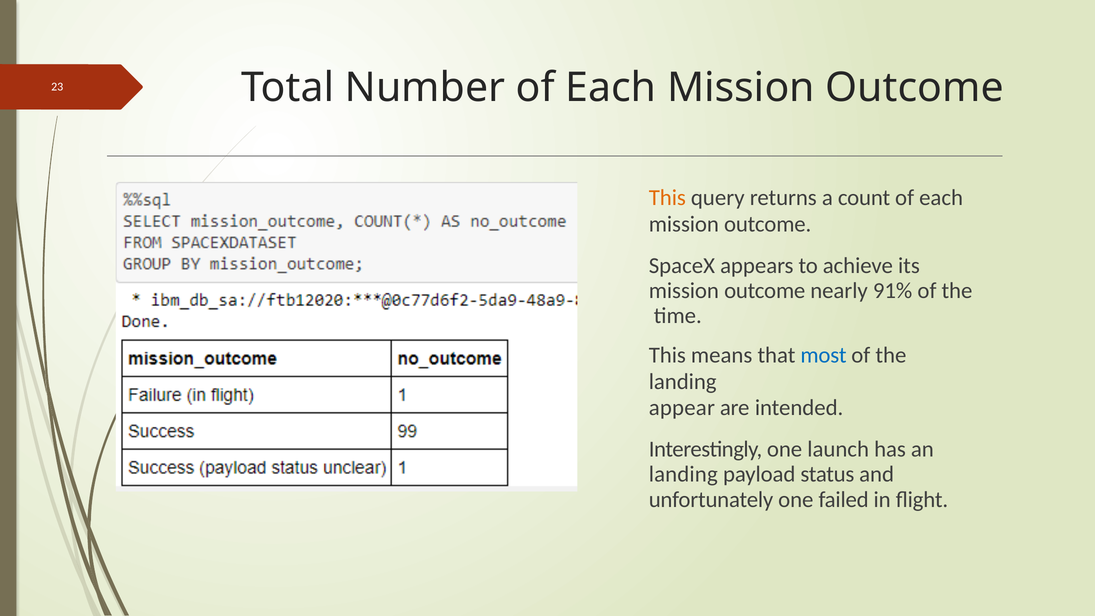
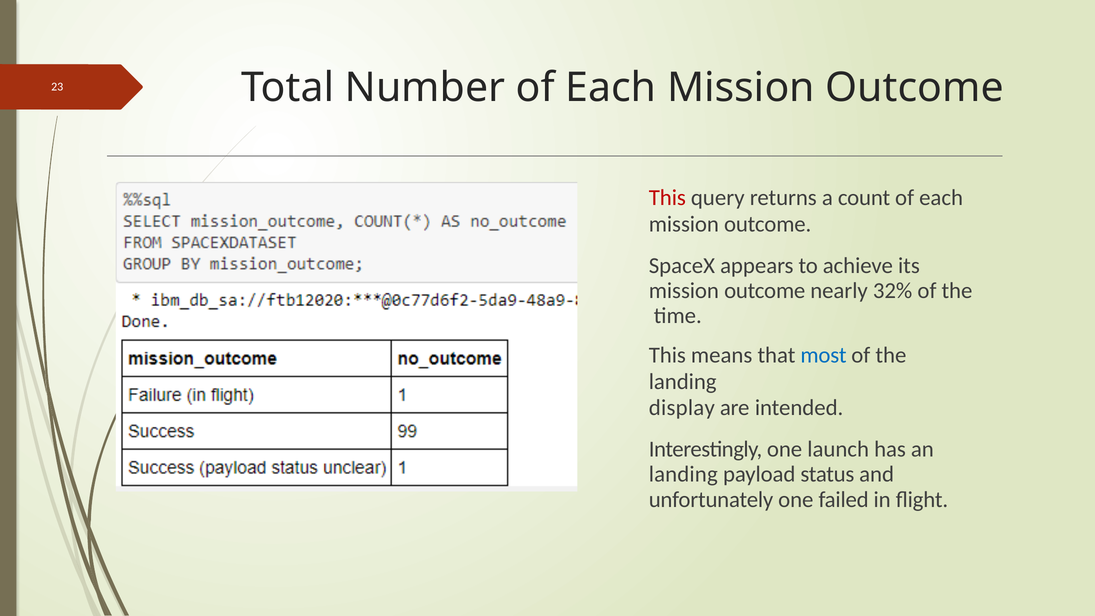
This colour: orange -> red (667, 198)
91%: 91% -> 32% (893, 291)
appear: appear -> display (682, 408)
